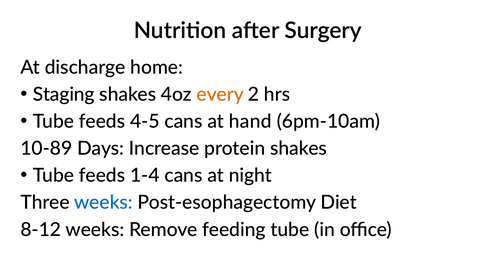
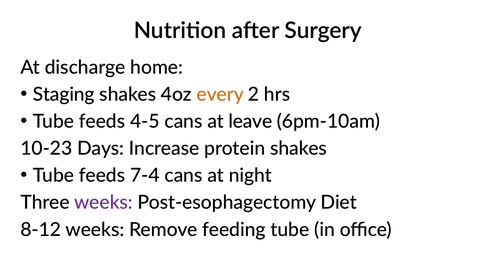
hand: hand -> leave (250, 122)
10-89: 10-89 -> 10-23 (46, 149)
1-4: 1-4 -> 7-4 (145, 176)
weeks colour: blue -> purple (103, 203)
